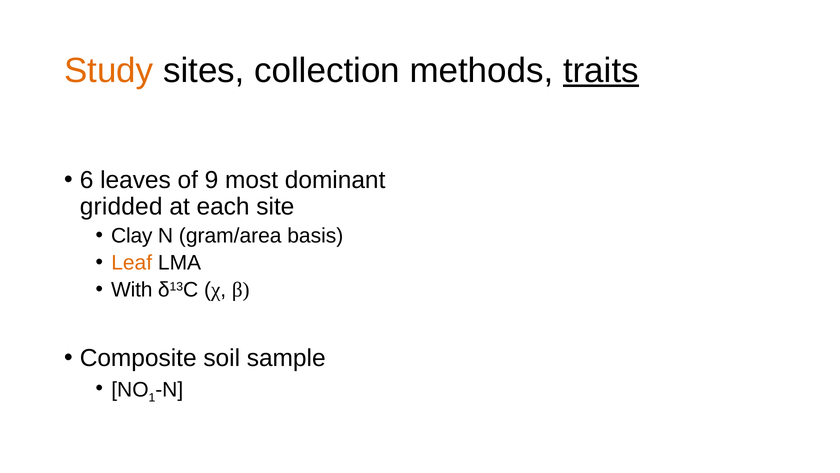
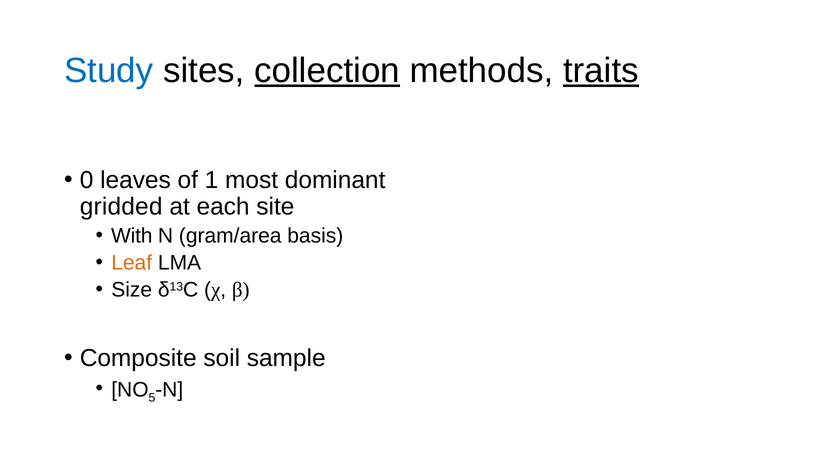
Study colour: orange -> blue (109, 71)
collection underline: none -> present (327, 71)
6: 6 -> 0 (87, 180)
9: 9 -> 1 (212, 180)
Clay: Clay -> With (132, 235)
With: With -> Size (132, 290)
1: 1 -> 5 (152, 397)
